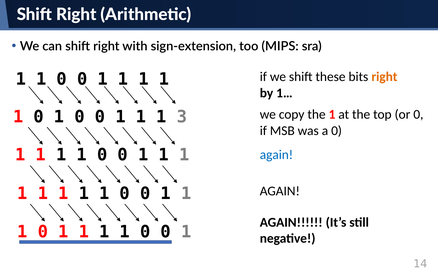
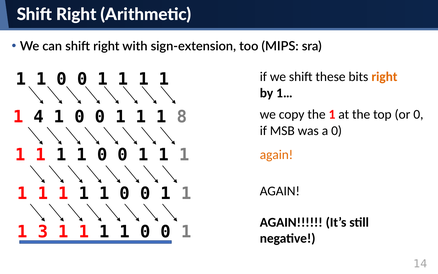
0: 0 -> 4 (39, 117)
3: 3 -> 8 (182, 117)
again colour: blue -> orange (276, 155)
0: 0 -> 3 (43, 232)
